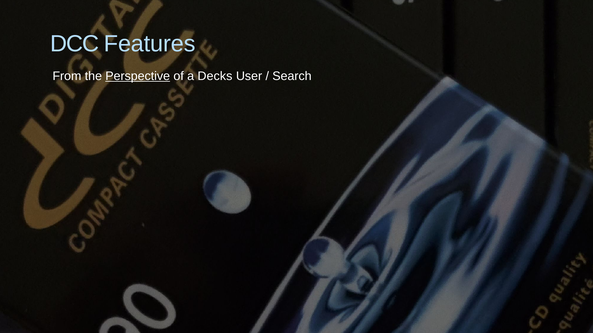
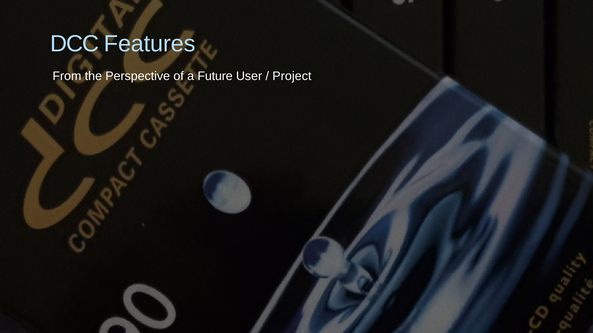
Perspective underline: present -> none (138, 76)
Decks: Decks -> Future (215, 76)
Search: Search -> Project (292, 76)
